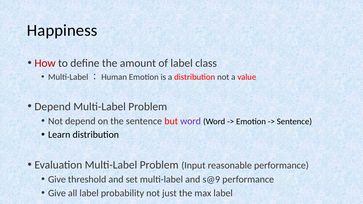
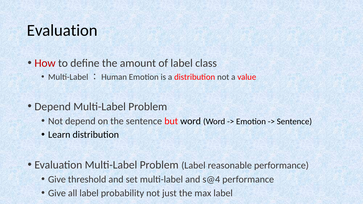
Happiness: Happiness -> Evaluation (62, 31)
word colour: purple -> black (191, 121)
Problem Input: Input -> Label (193, 166)
s@9: s@9 -> s@4 (211, 180)
